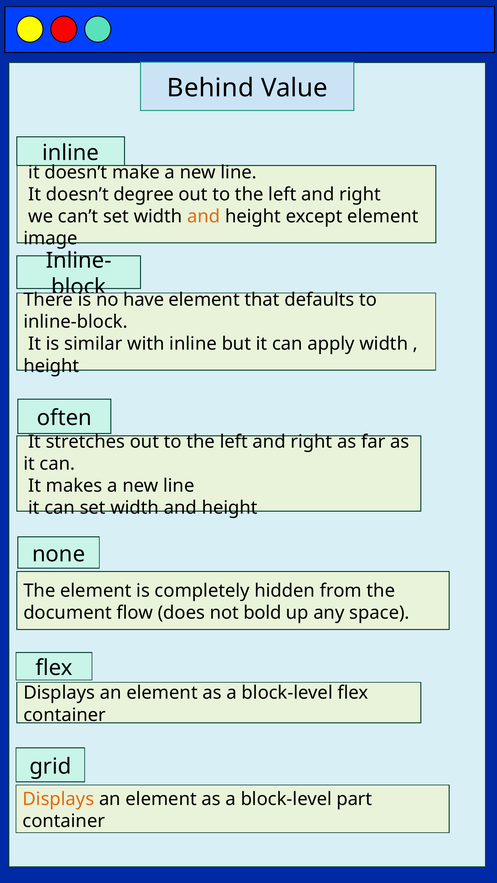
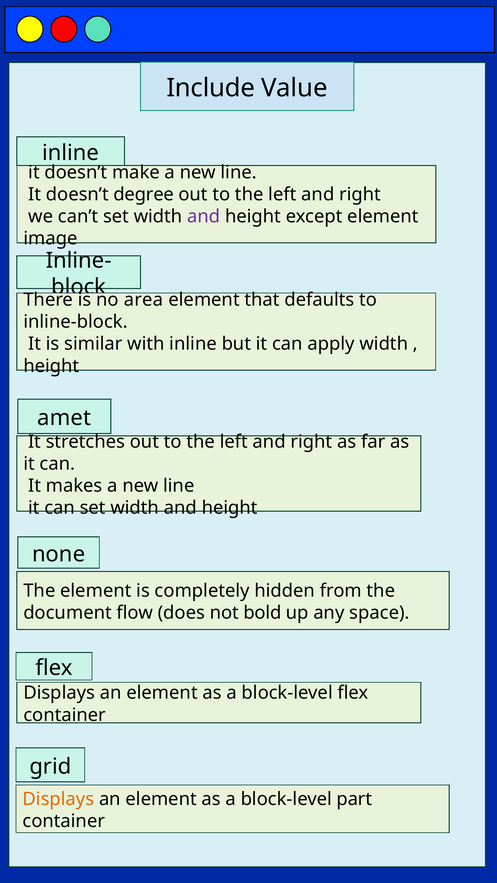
Behind: Behind -> Include (211, 88)
and colour: orange -> purple (204, 217)
have: have -> area (143, 300)
often: often -> amet (64, 418)
